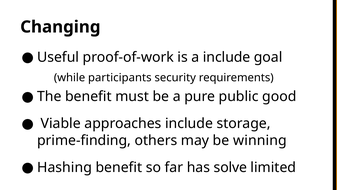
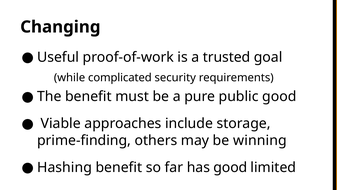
a include: include -> trusted (227, 57)
participants: participants -> complicated (120, 78)
has solve: solve -> good (230, 167)
